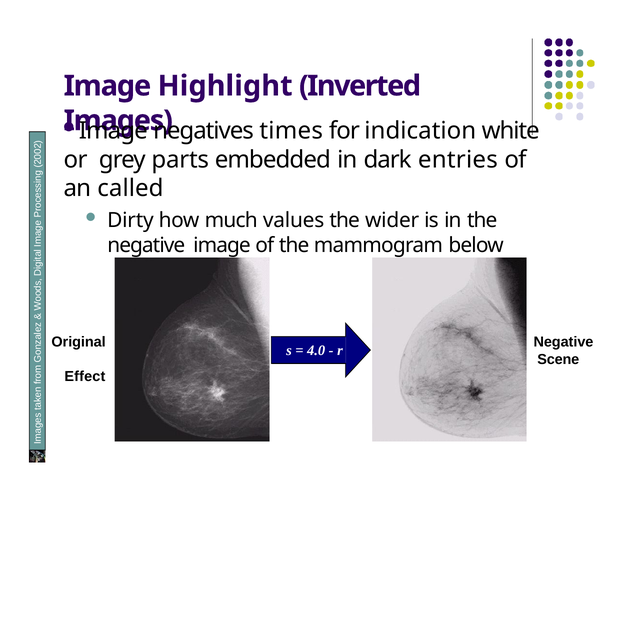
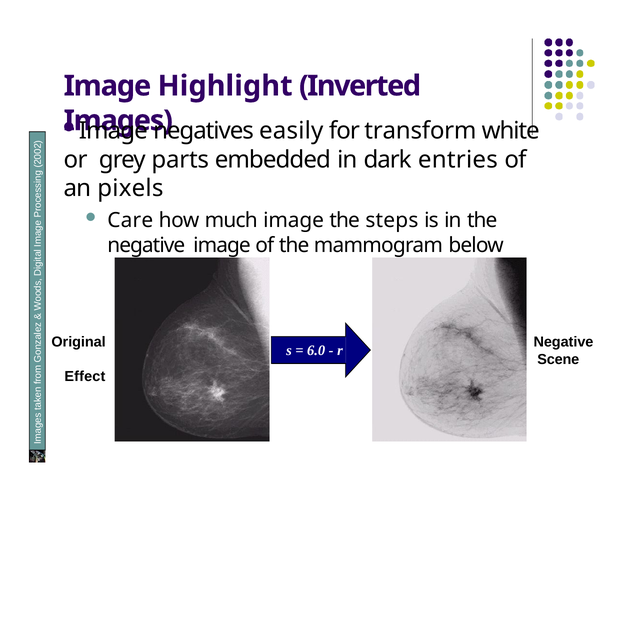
times: times -> easily (291, 131)
indication: indication -> transform (420, 131)
called: called -> pixels (130, 188)
Dirty: Dirty -> Care (130, 220)
much values: values -> image (294, 220)
wider: wider -> steps (392, 220)
4.0: 4.0 -> 6.0 (316, 351)
